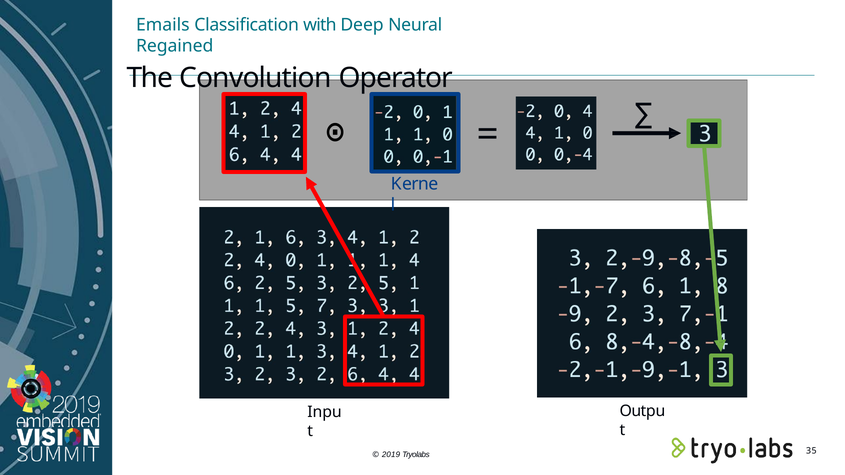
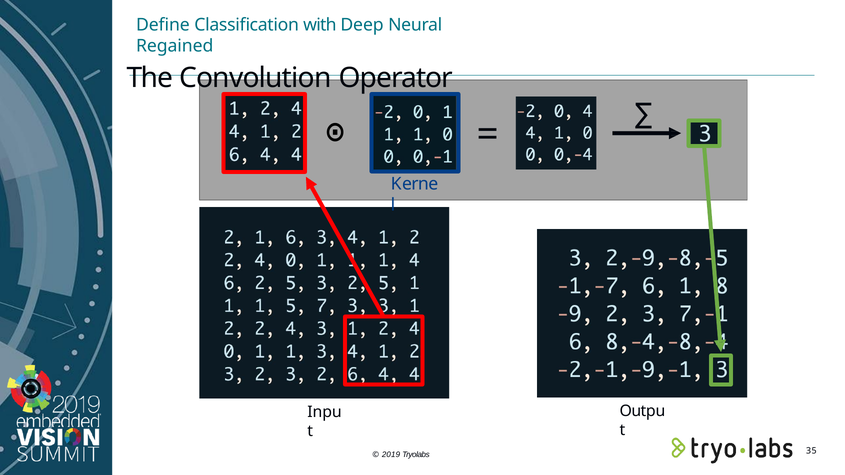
Emails: Emails -> Define (163, 25)
